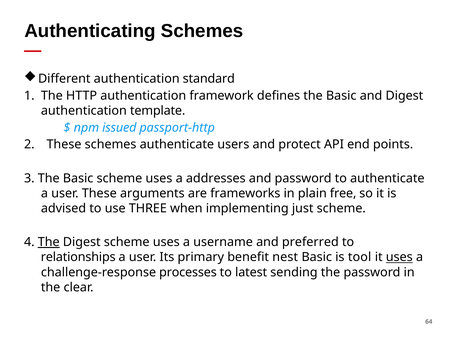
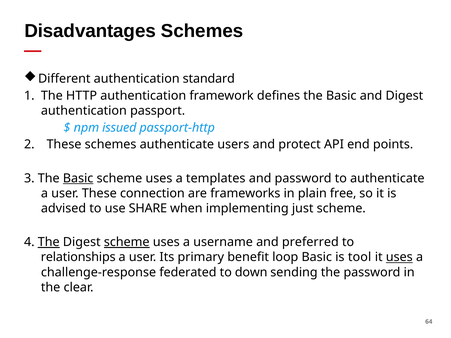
Authenticating: Authenticating -> Disadvantages (90, 31)
template: template -> passport (158, 111)
Basic underline: none -> present (78, 178)
addresses: addresses -> templates (216, 178)
arguments: arguments -> connection (152, 193)
THREE: THREE -> SHARE (148, 208)
scheme underline: none -> present (127, 242)
nest: nest -> loop (285, 257)
processes: processes -> federated (188, 272)
latest: latest -> down (251, 272)
